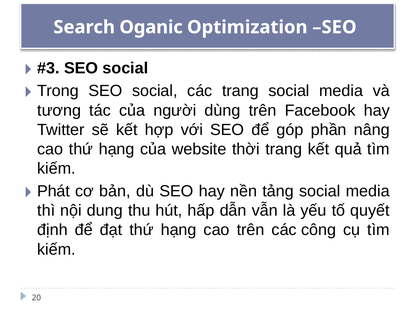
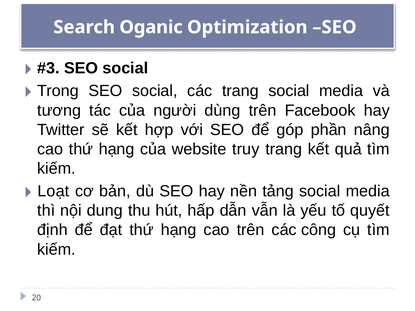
thời: thời -> truy (246, 149)
Phát: Phát -> Loạt (53, 191)
